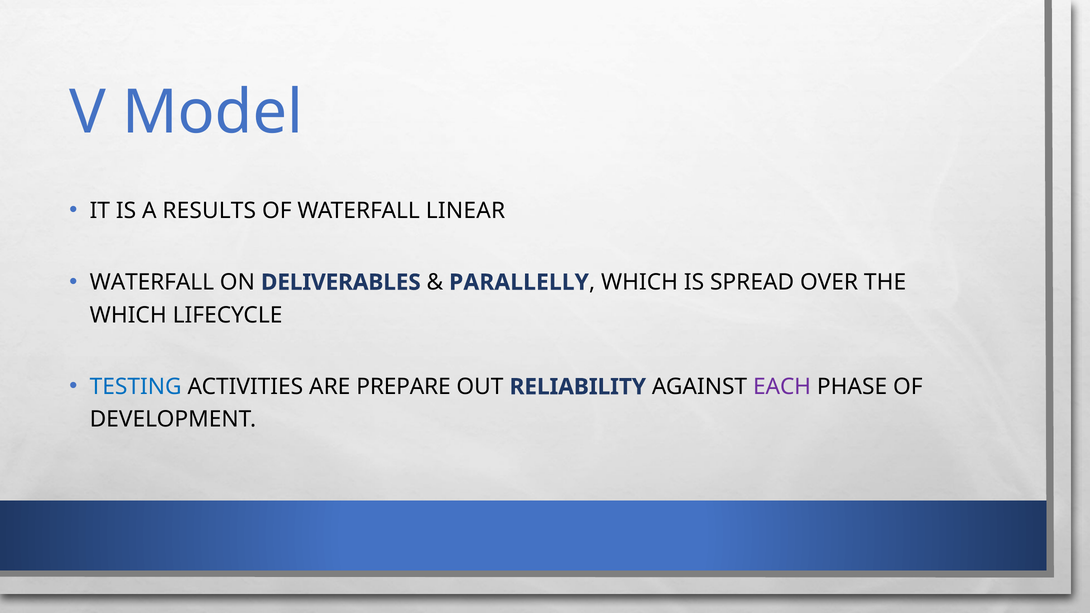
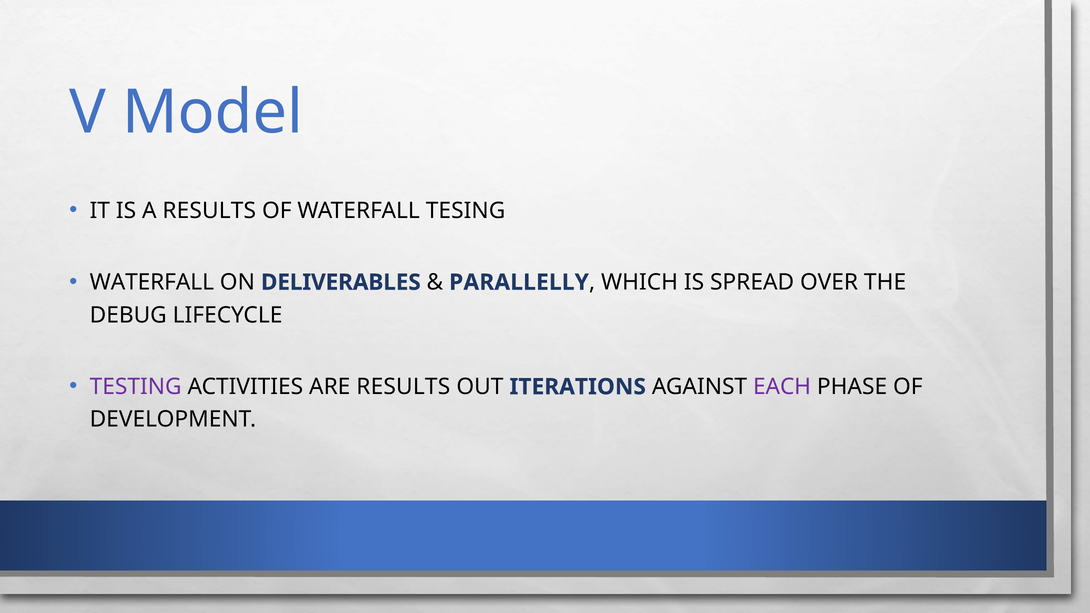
LINEAR: LINEAR -> TESING (466, 211)
WHICH: WHICH -> DEBUG (128, 315)
TESTING colour: blue -> purple (136, 387)
ARE PREPARE: PREPARE -> RESULTS (403, 387)
RELIABILITY: RELIABILITY -> ITERATIONS (578, 387)
